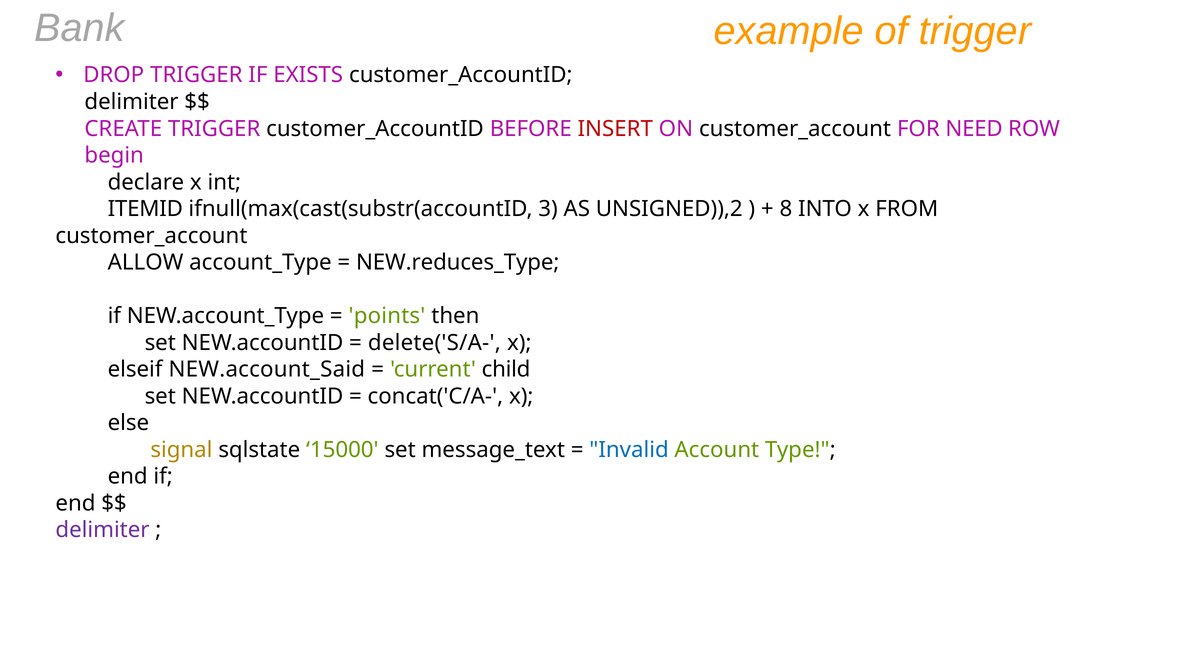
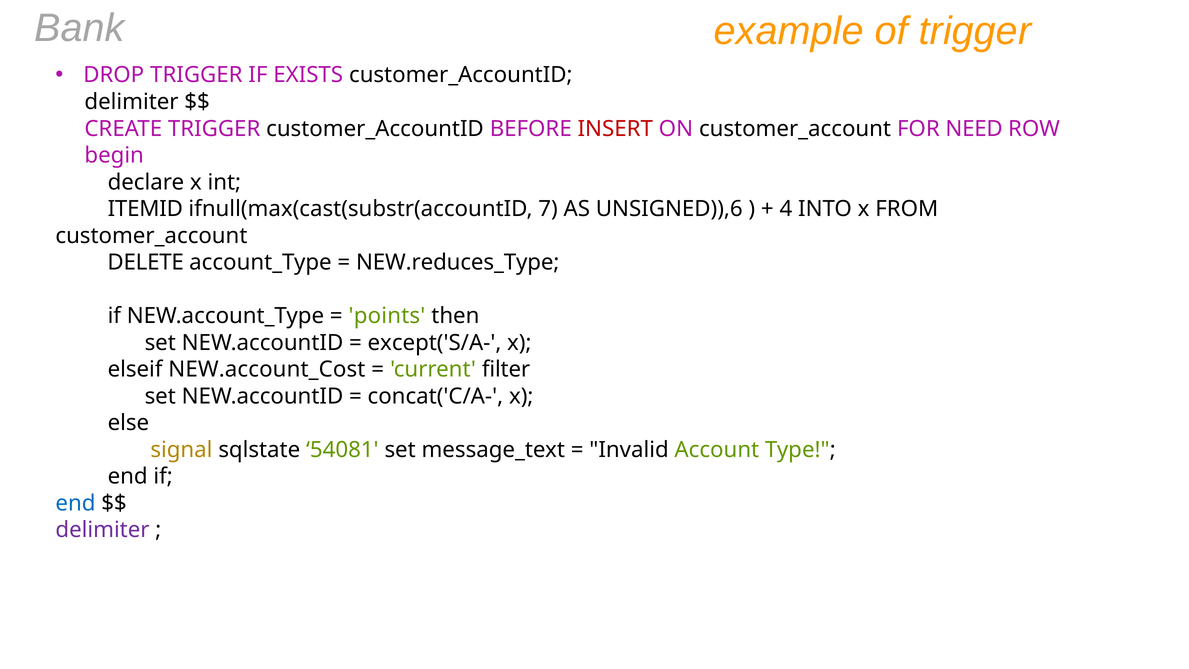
3: 3 -> 7 (548, 209)
UNSIGNED)),2: UNSIGNED)),2 -> UNSIGNED)),6 (669, 209)
8: 8 -> 4 (786, 209)
ALLOW: ALLOW -> DELETE (146, 262)
delete('S/A-: delete('S/A- -> except('S/A- (434, 343)
NEW.account_Said: NEW.account_Said -> NEW.account_Cost (267, 369)
child: child -> filter (506, 369)
15000: 15000 -> 54081 (342, 450)
Invalid colour: blue -> black (629, 450)
end colour: black -> blue (75, 503)
